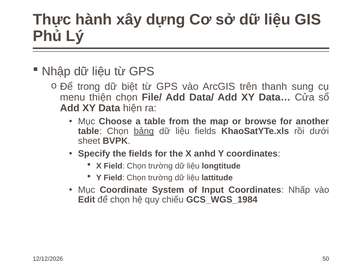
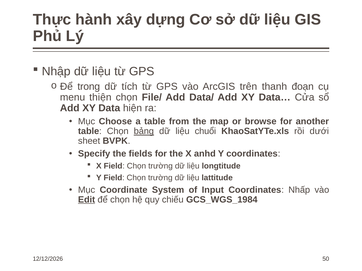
biệt: biệt -> tích (130, 87)
sung: sung -> đoạn (303, 87)
liệu fields: fields -> chuổi (205, 131)
Edit underline: none -> present (87, 200)
